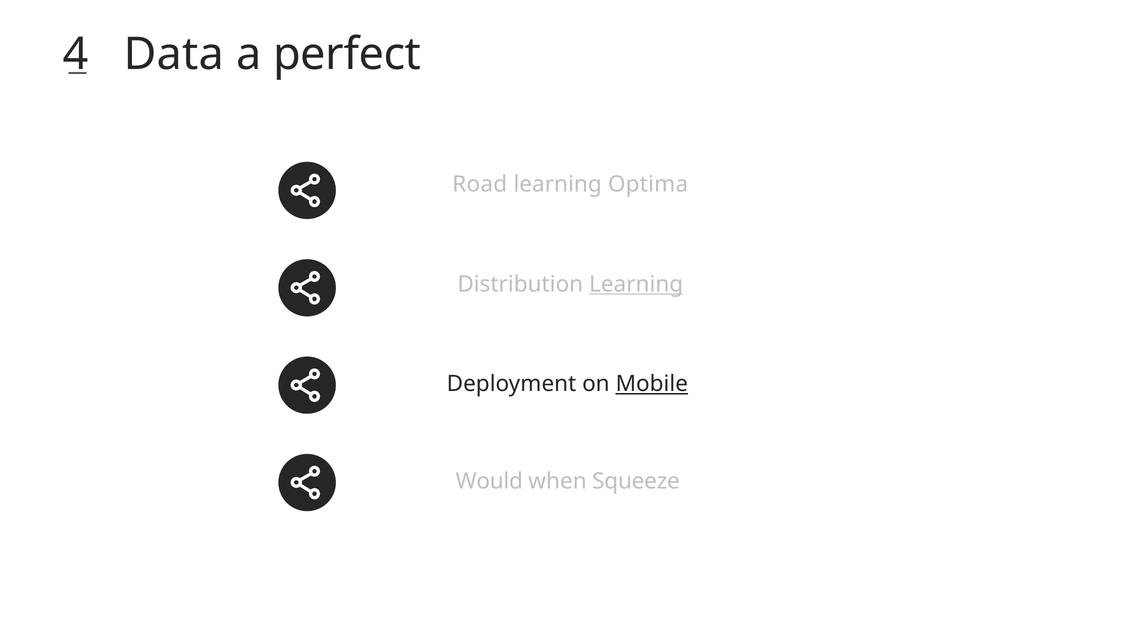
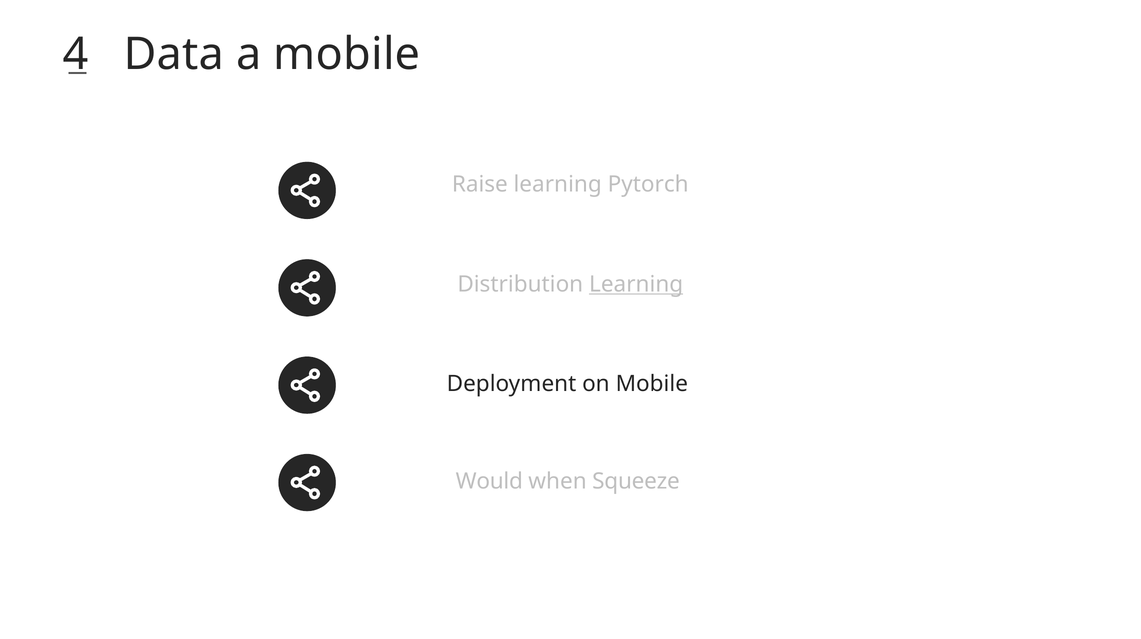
perfect: perfect -> mobile (347, 54)
Road: Road -> Raise (480, 185)
Optima: Optima -> Pytorch (648, 185)
Mobile underline: present -> none (652, 384)
